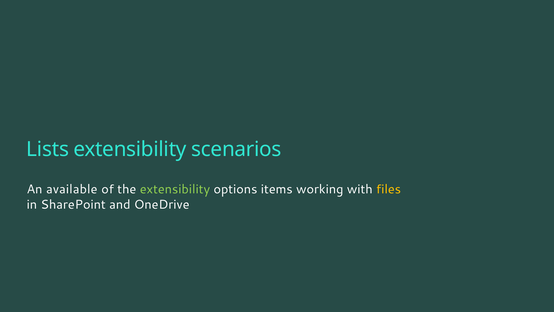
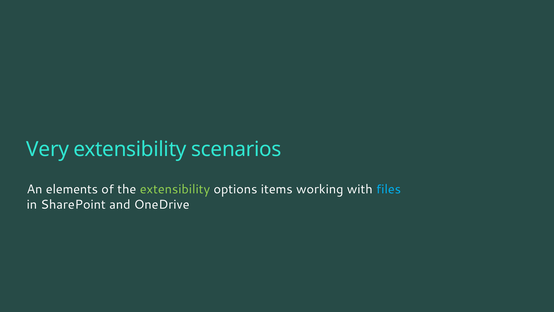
Lists: Lists -> Very (48, 149)
available: available -> elements (72, 189)
files colour: yellow -> light blue (389, 189)
